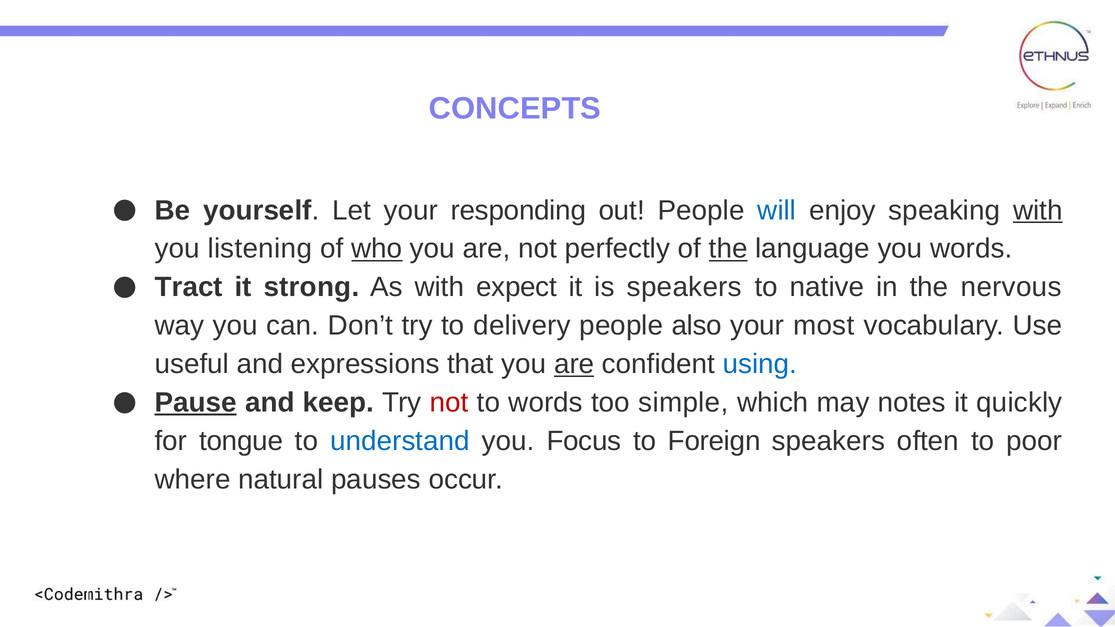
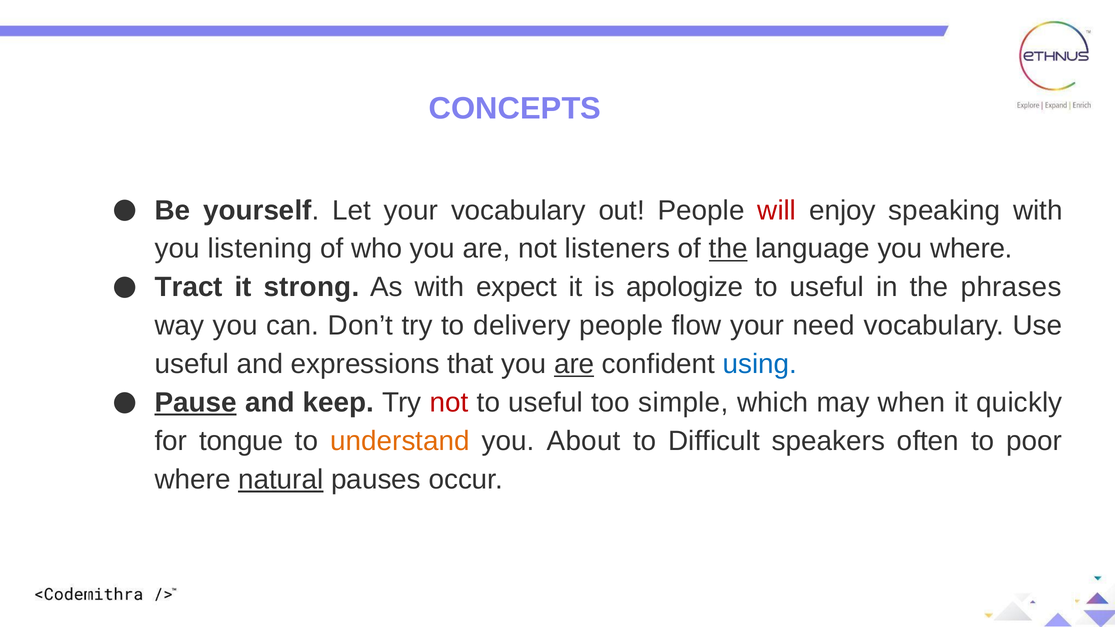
your responding: responding -> vocabulary (518, 210)
will colour: blue -> red (777, 210)
with underline: present -> none (1038, 210)
who underline: present -> none (377, 249)
perfectly: perfectly -> listeners (617, 249)
you words: words -> where (971, 249)
is speakers: speakers -> apologize (685, 287)
native: native -> useful (827, 287)
nervous: nervous -> phrases (1011, 287)
also: also -> flow (697, 326)
most: most -> need (824, 326)
words: words -> useful (546, 403)
notes: notes -> when (912, 403)
understand colour: blue -> orange (400, 441)
Focus: Focus -> About (584, 441)
Foreign: Foreign -> Difficult (714, 441)
natural underline: none -> present (281, 480)
